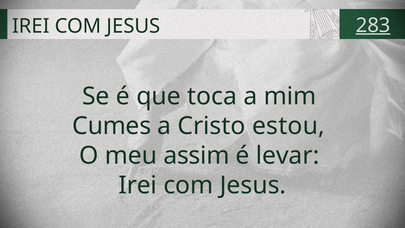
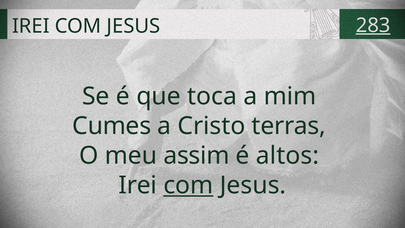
estou: estou -> terras (289, 126)
levar: levar -> altos (287, 156)
com underline: none -> present (188, 185)
